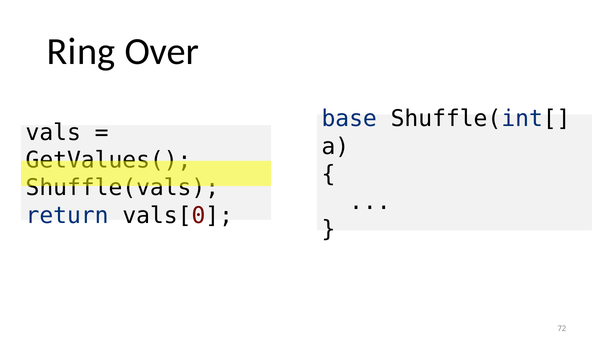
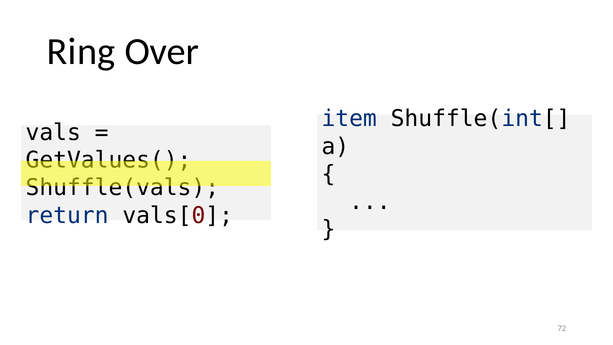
base: base -> item (349, 119)
